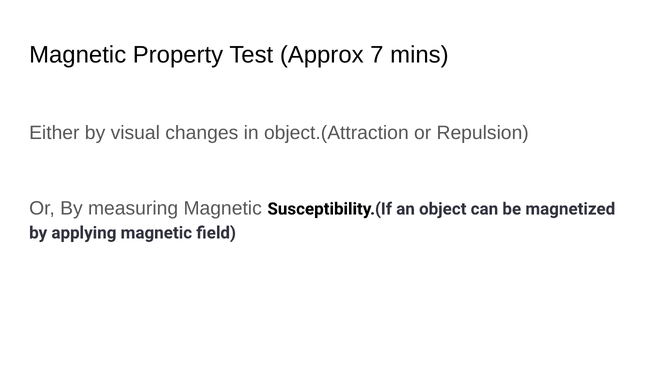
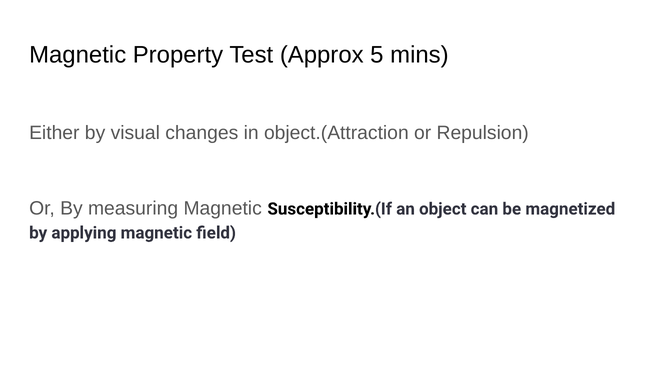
7: 7 -> 5 (377, 55)
